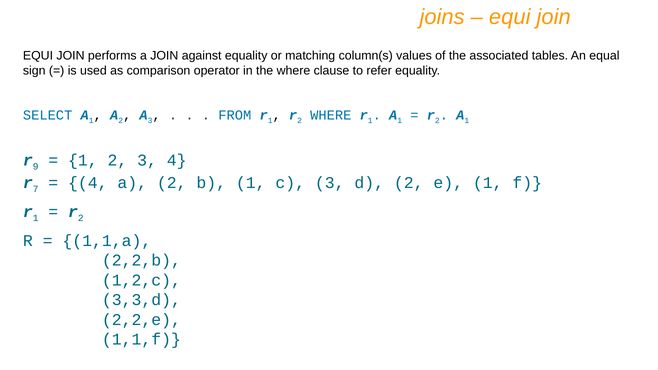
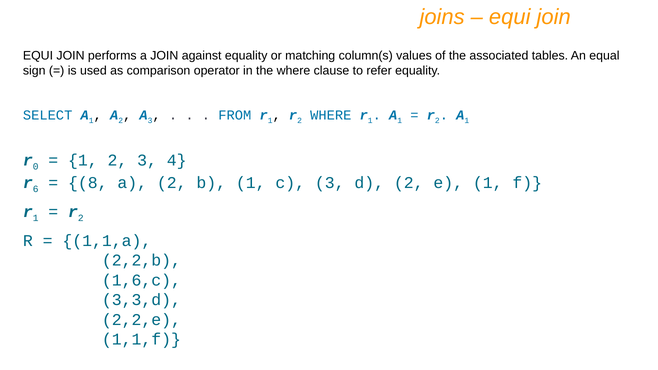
9: 9 -> 0 (36, 167)
7: 7 -> 6 (36, 189)
4: 4 -> 8 (88, 183)
1,2,c: 1,2,c -> 1,6,c (141, 280)
